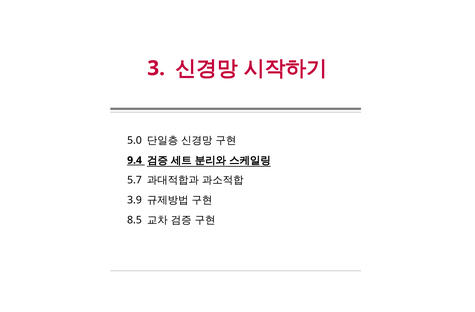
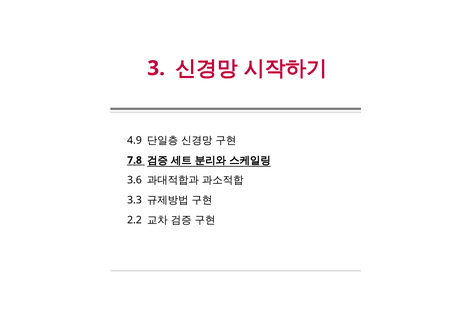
5.0: 5.0 -> 4.9 (134, 140)
9.4: 9.4 -> 7.8 (135, 160)
5.7: 5.7 -> 3.6 (134, 180)
3.9: 3.9 -> 3.3 (134, 200)
8.5: 8.5 -> 2.2 (134, 220)
